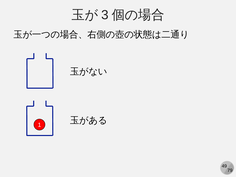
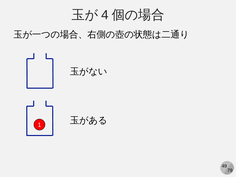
3: 3 -> 4 (105, 15)
